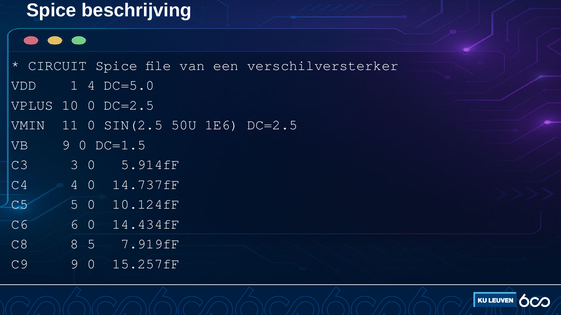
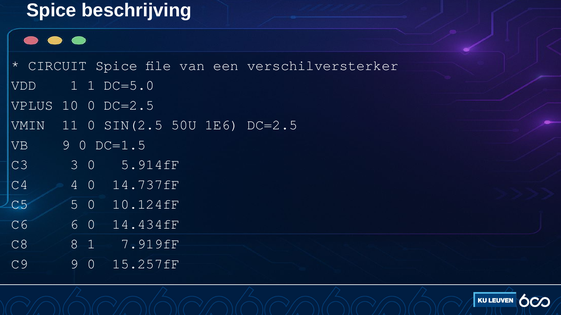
1 4: 4 -> 1 (91, 85)
8 5: 5 -> 1 (91, 244)
